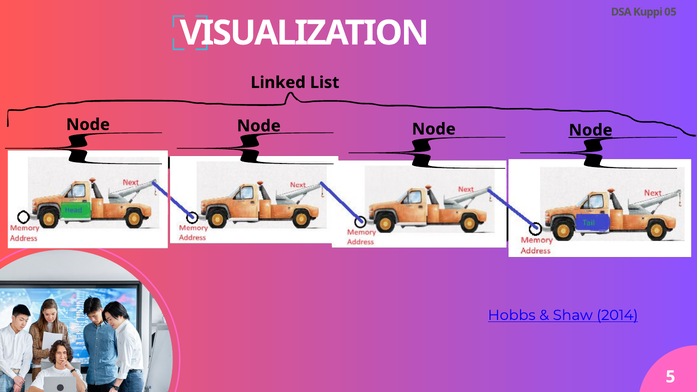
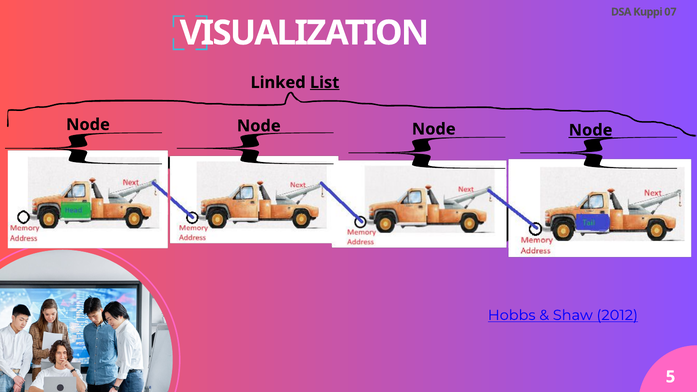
05: 05 -> 07 (670, 12)
List underline: none -> present (325, 83)
2014: 2014 -> 2012 (617, 315)
